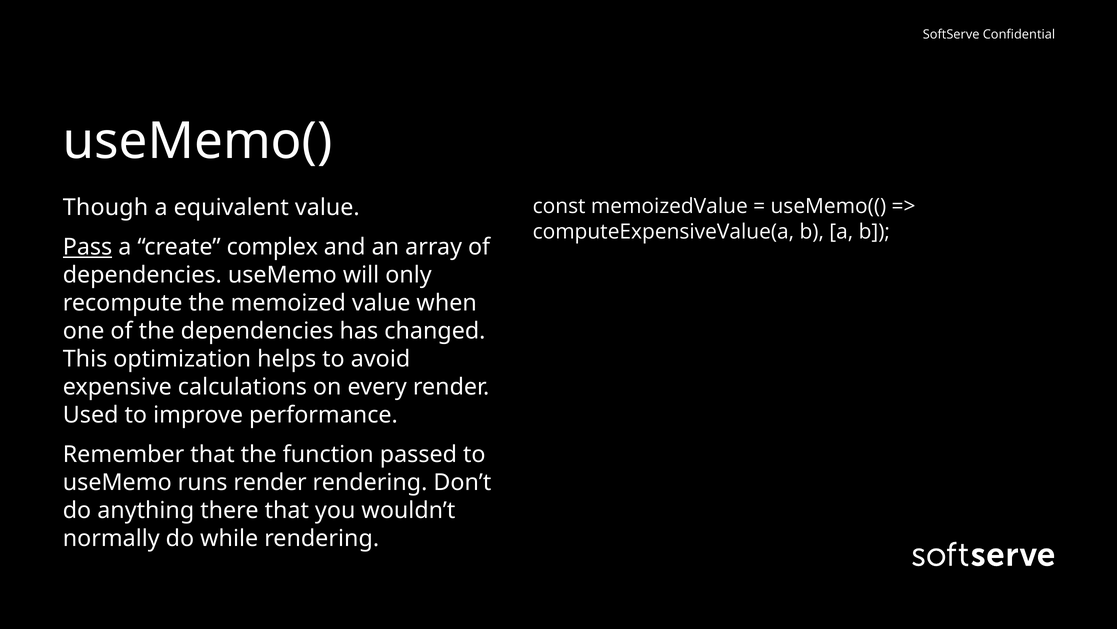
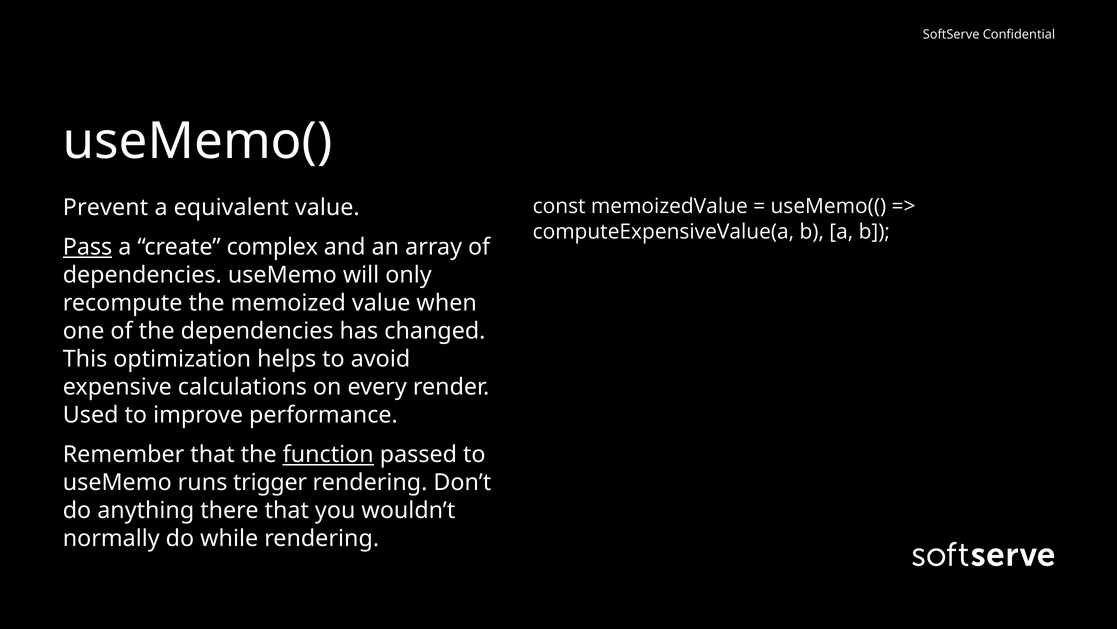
Though: Though -> Prevent (106, 207)
function underline: none -> present (328, 454)
runs render: render -> trigger (270, 482)
